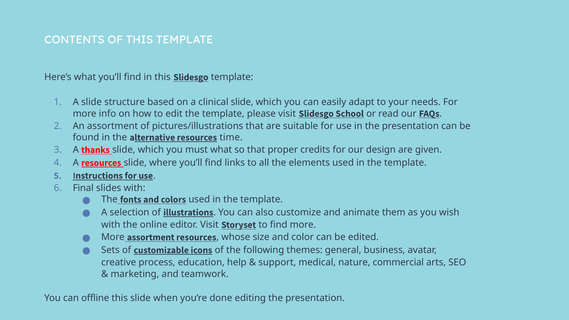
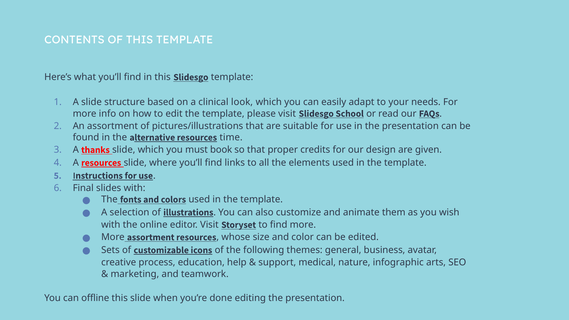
clinical slide: slide -> look (242, 102)
must what: what -> book (221, 150)
commercial: commercial -> infographic (398, 263)
